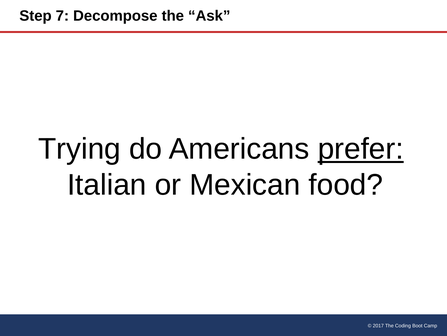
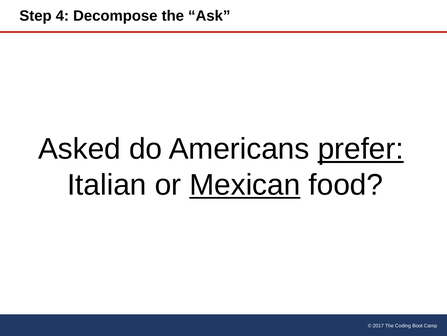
7: 7 -> 4 (62, 16)
Trying: Trying -> Asked (79, 149)
Mexican underline: none -> present (245, 185)
